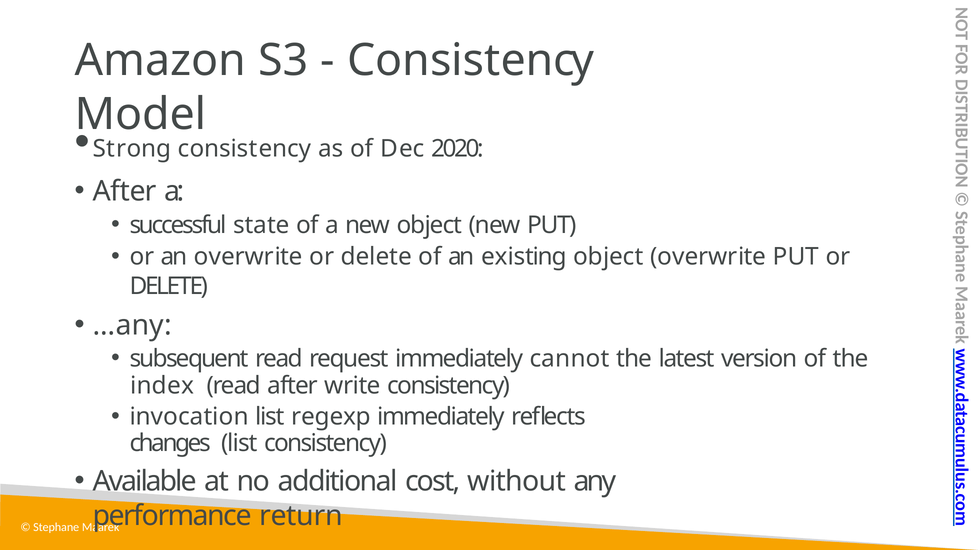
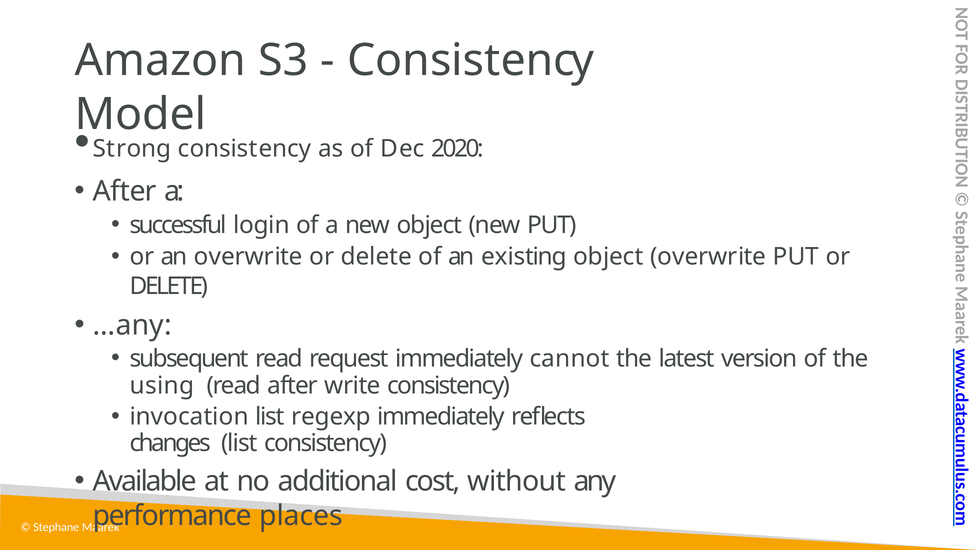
state: state -> login (261, 225)
index: index -> using (162, 386)
return: return -> places (301, 516)
